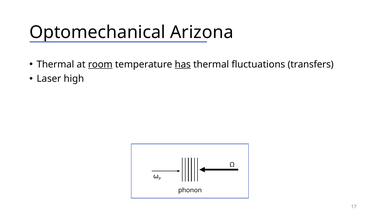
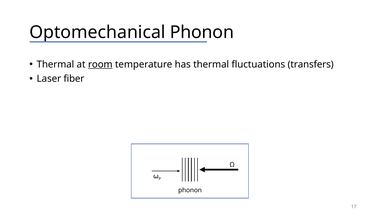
Arizona: Arizona -> Phonon (202, 32)
has underline: present -> none (183, 64)
high: high -> fiber (74, 79)
